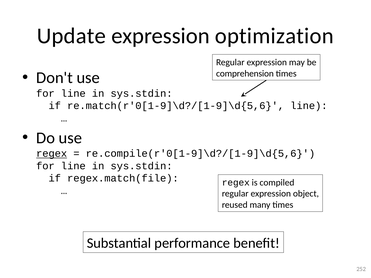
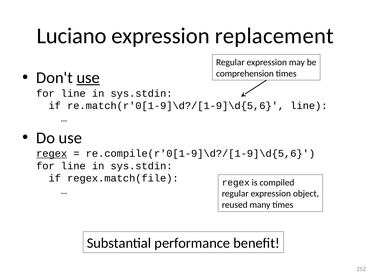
Update: Update -> Luciano (72, 36)
optimization: optimization -> replacement (274, 36)
use underline: none -> present (88, 78)
